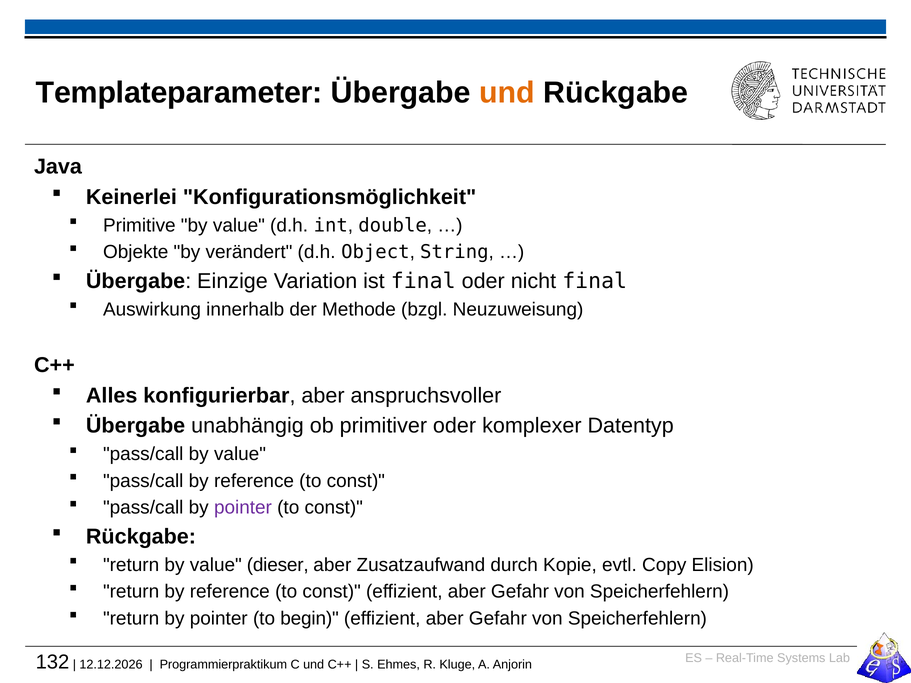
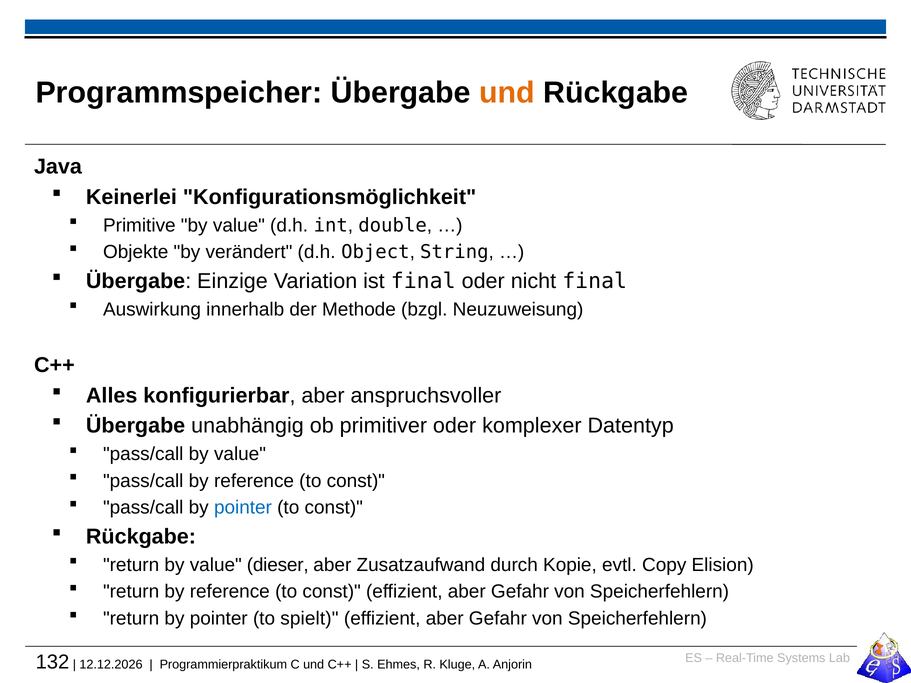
Templateparameter: Templateparameter -> Programmspeicher (179, 93)
pointer colour: purple -> blue (243, 508)
begin: begin -> spielt (309, 619)
